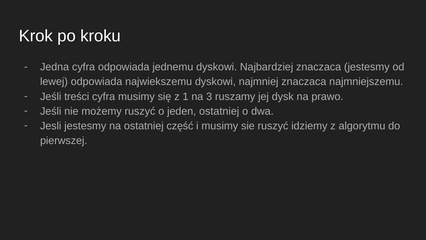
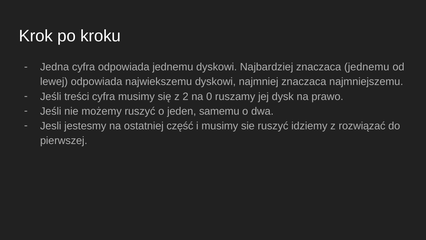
znaczaca jestesmy: jestesmy -> jednemu (367, 67)
1: 1 -> 2 (185, 96)
3: 3 -> 0 (209, 96)
jeden ostatniej: ostatniej -> samemu (219, 111)
algorytmu: algorytmu -> rozwiązać (362, 126)
